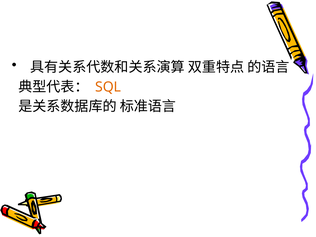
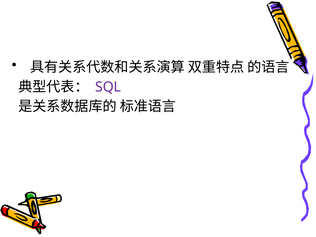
SQL colour: orange -> purple (108, 87)
